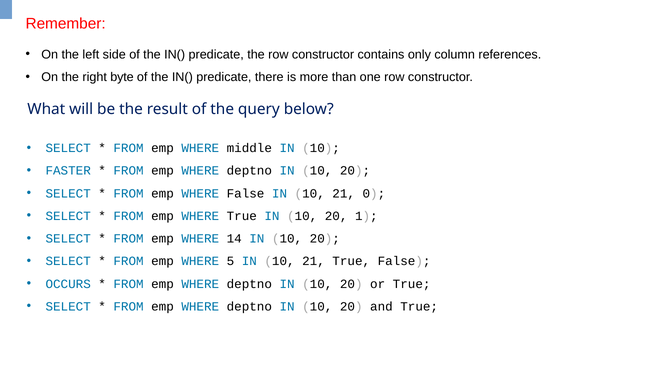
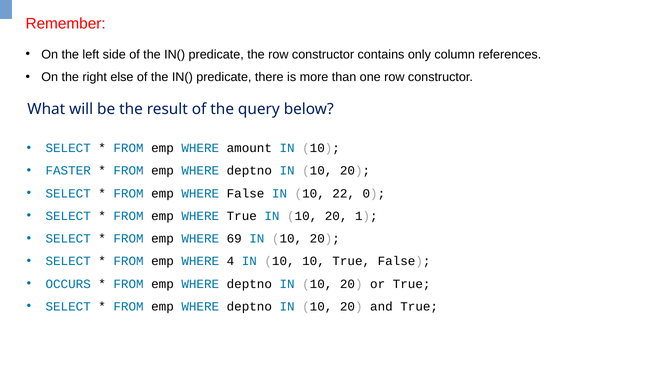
byte: byte -> else (122, 77)
middle: middle -> amount (249, 148)
False IN 10 21: 21 -> 22 (344, 194)
14: 14 -> 69 (234, 239)
5: 5 -> 4 (230, 262)
21: 21 -> 10 (313, 262)
